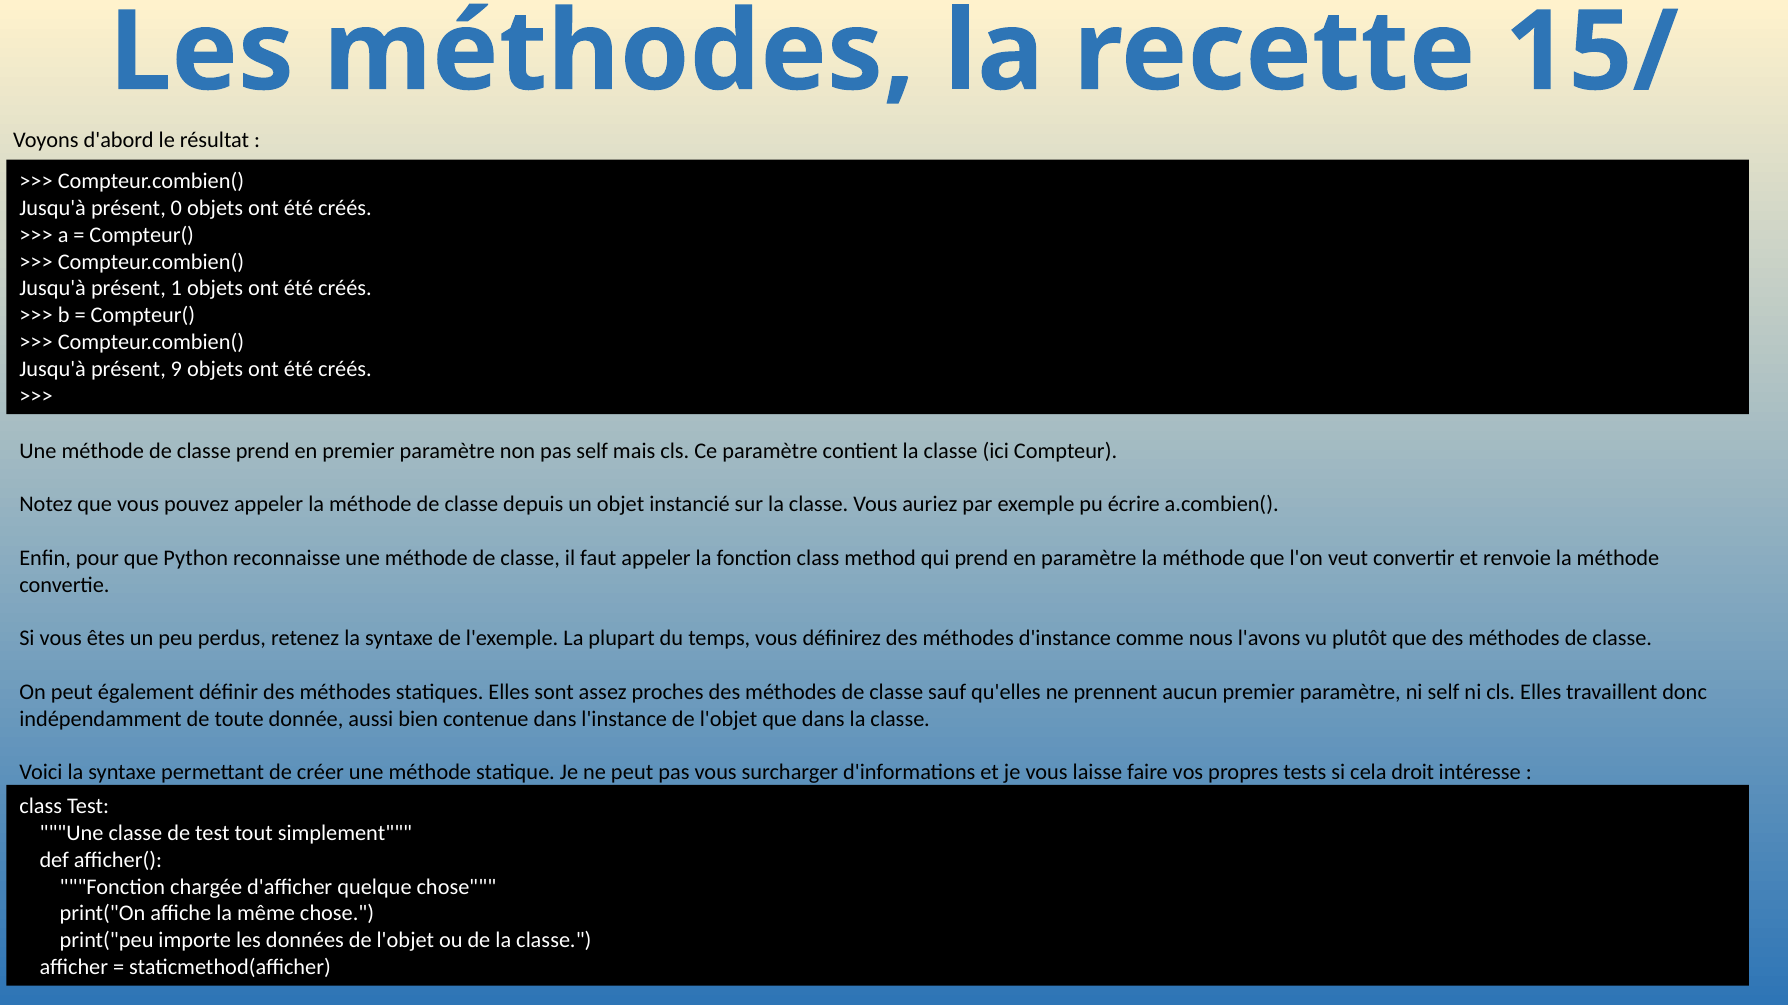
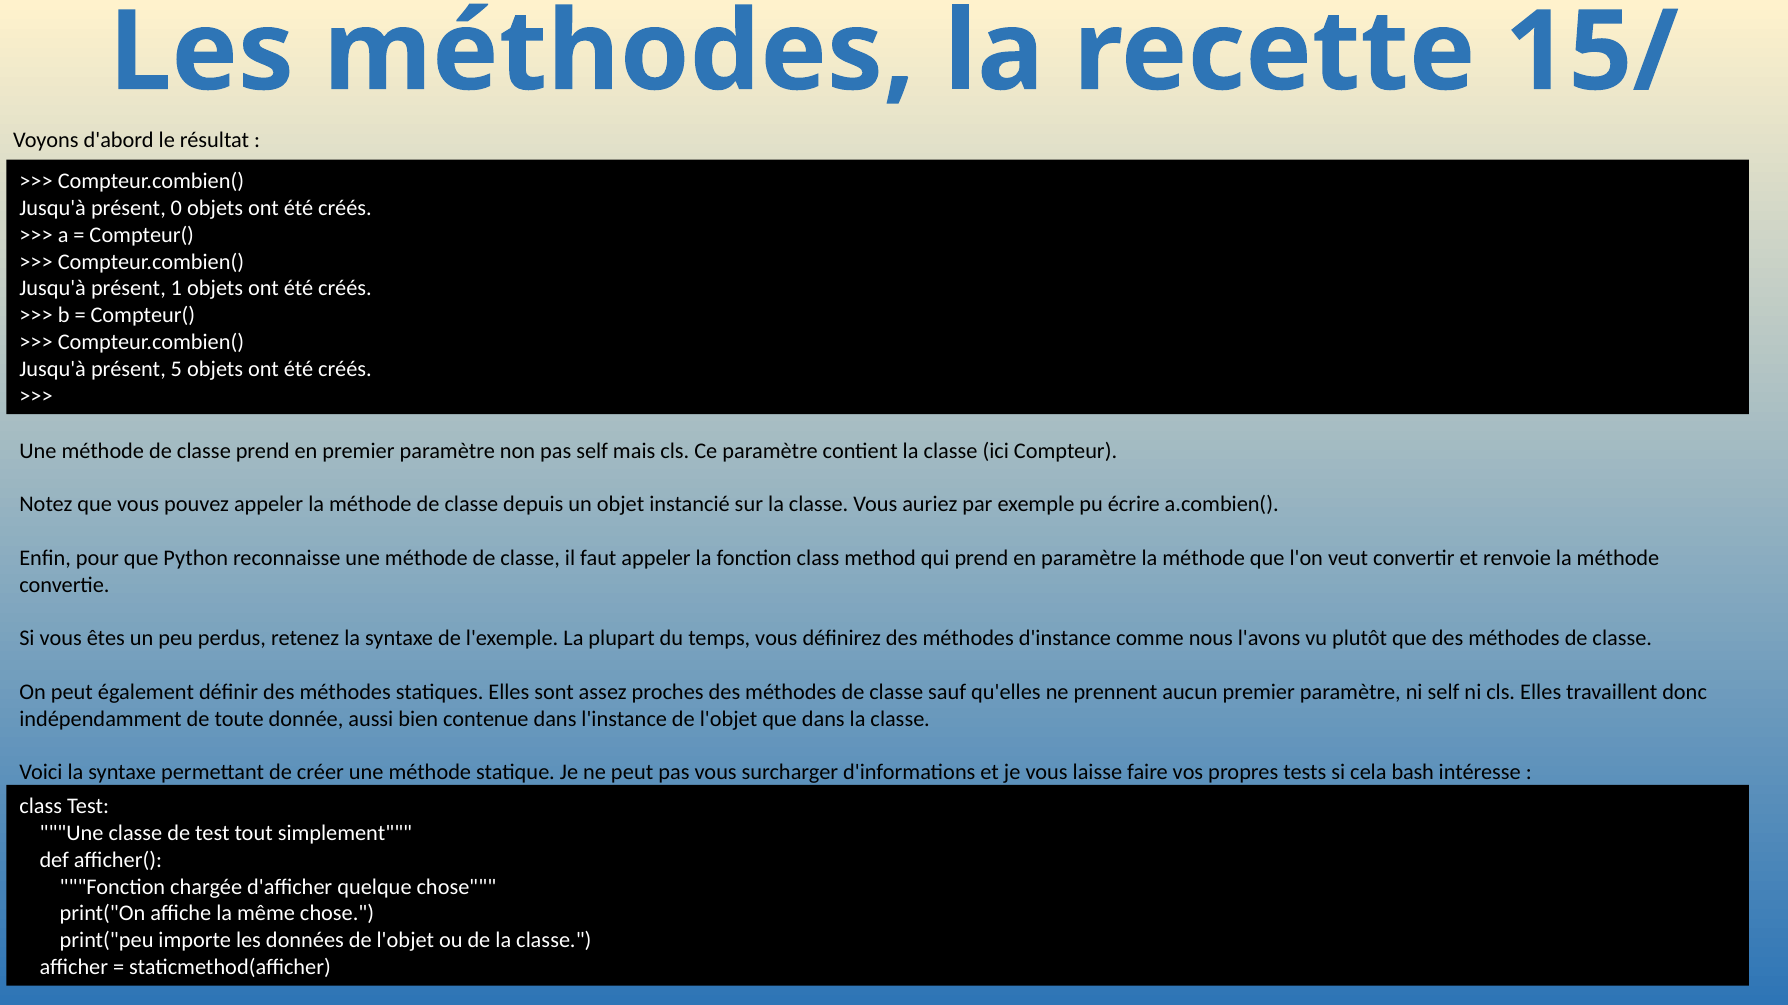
9: 9 -> 5 (176, 369)
droit: droit -> bash (1413, 773)
